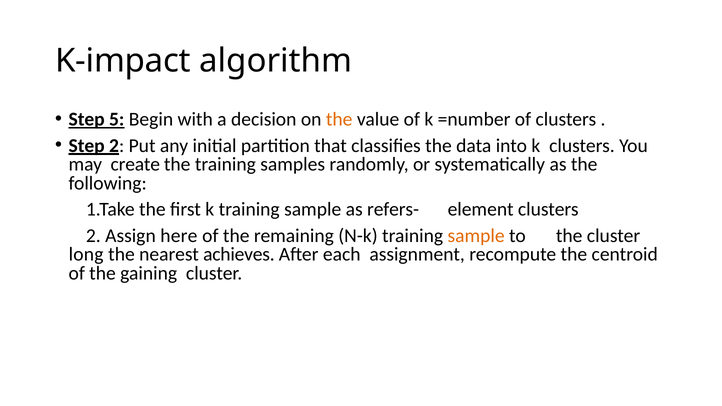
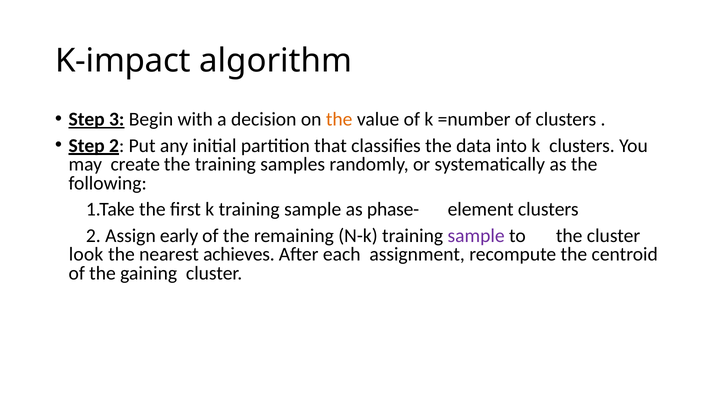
5: 5 -> 3 (117, 119)
refers-: refers- -> phase- (393, 209)
here: here -> early (179, 236)
sample colour: orange -> purple (476, 236)
long: long -> look (86, 255)
